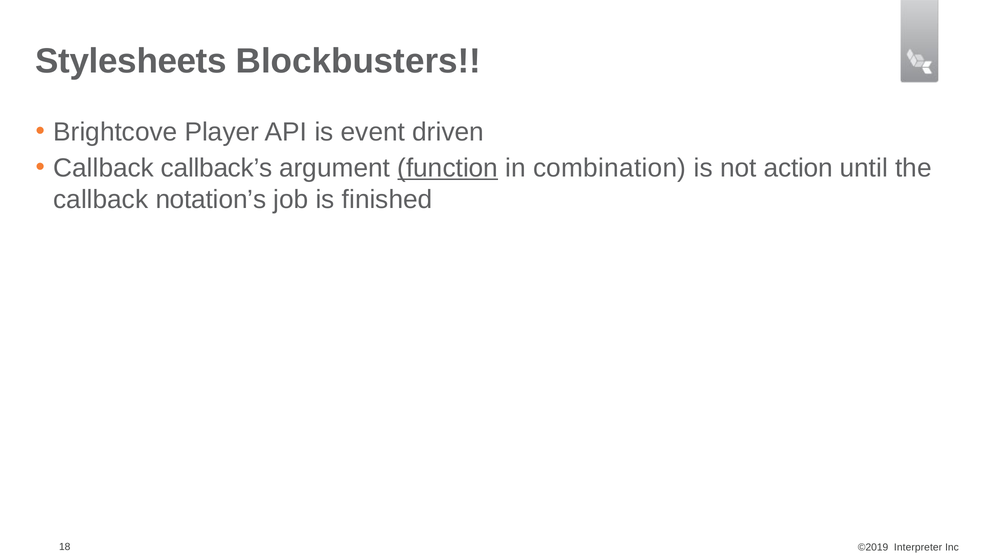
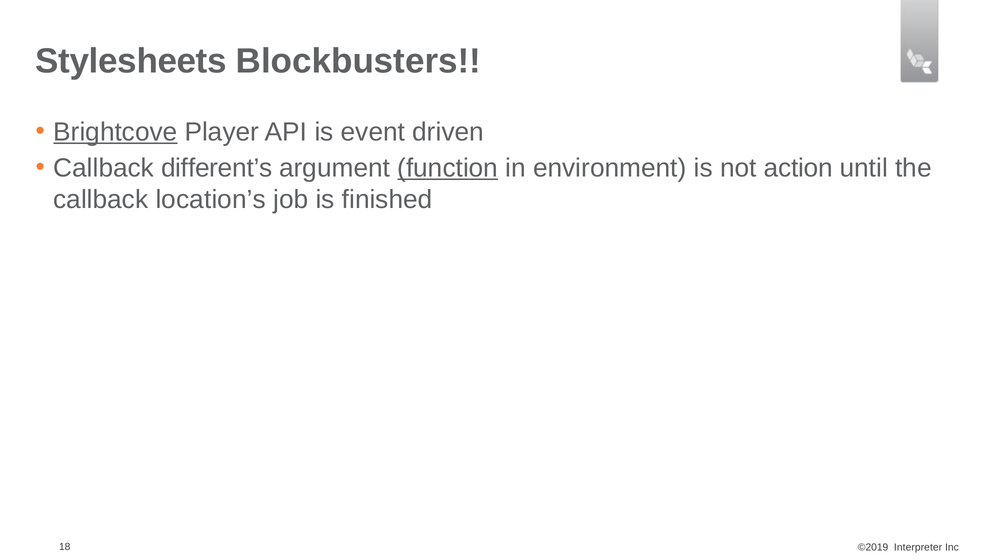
Brightcove underline: none -> present (115, 132)
callback’s: callback’s -> different’s (217, 168)
combination: combination -> environment (610, 168)
notation’s: notation’s -> location’s (211, 199)
